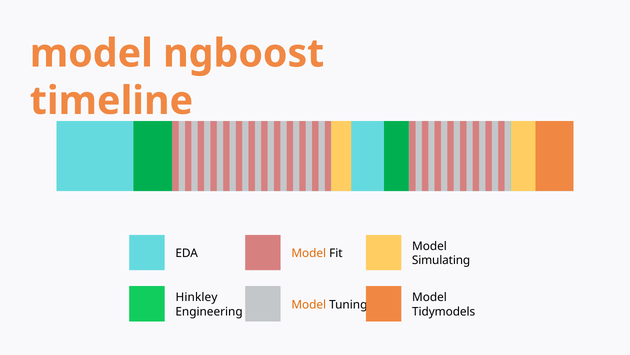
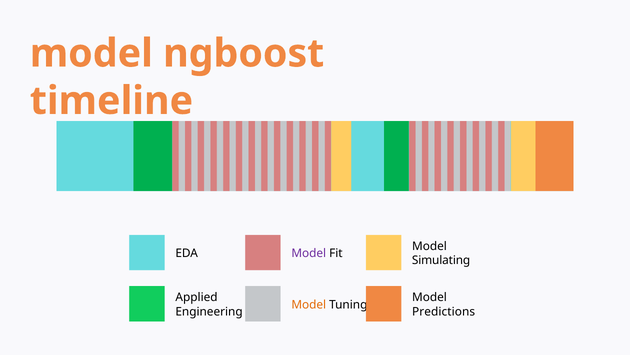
Model colour: orange -> purple (309, 253)
Hinkley: Hinkley -> Applied (197, 297)
Tidymodels: Tidymodels -> Predictions (444, 311)
